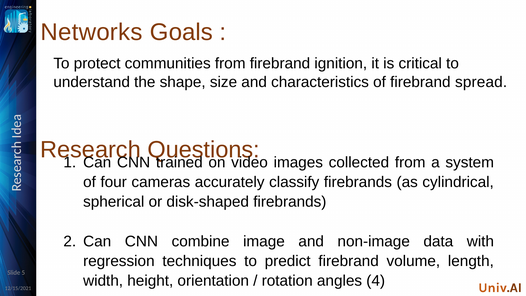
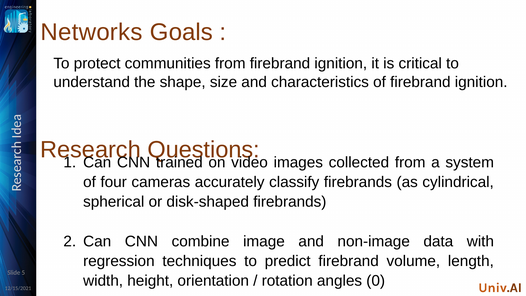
of firebrand spread: spread -> ignition (481, 82)
4: 4 -> 0 (376, 281)
